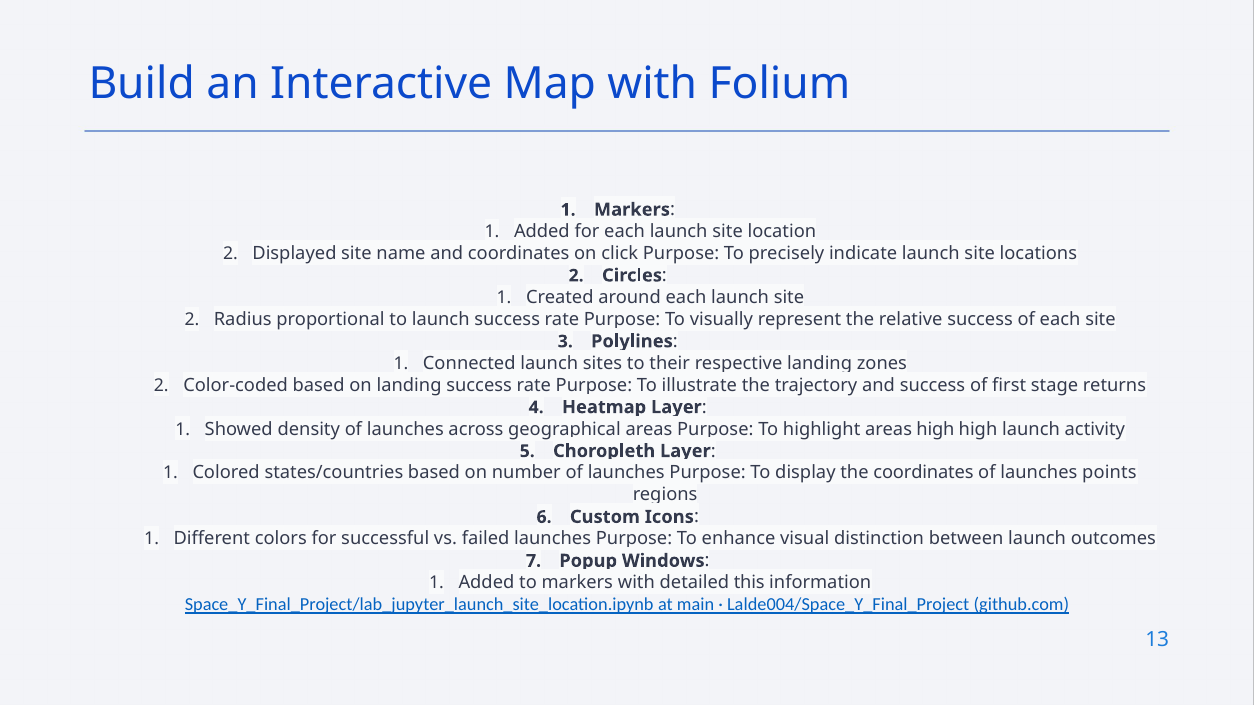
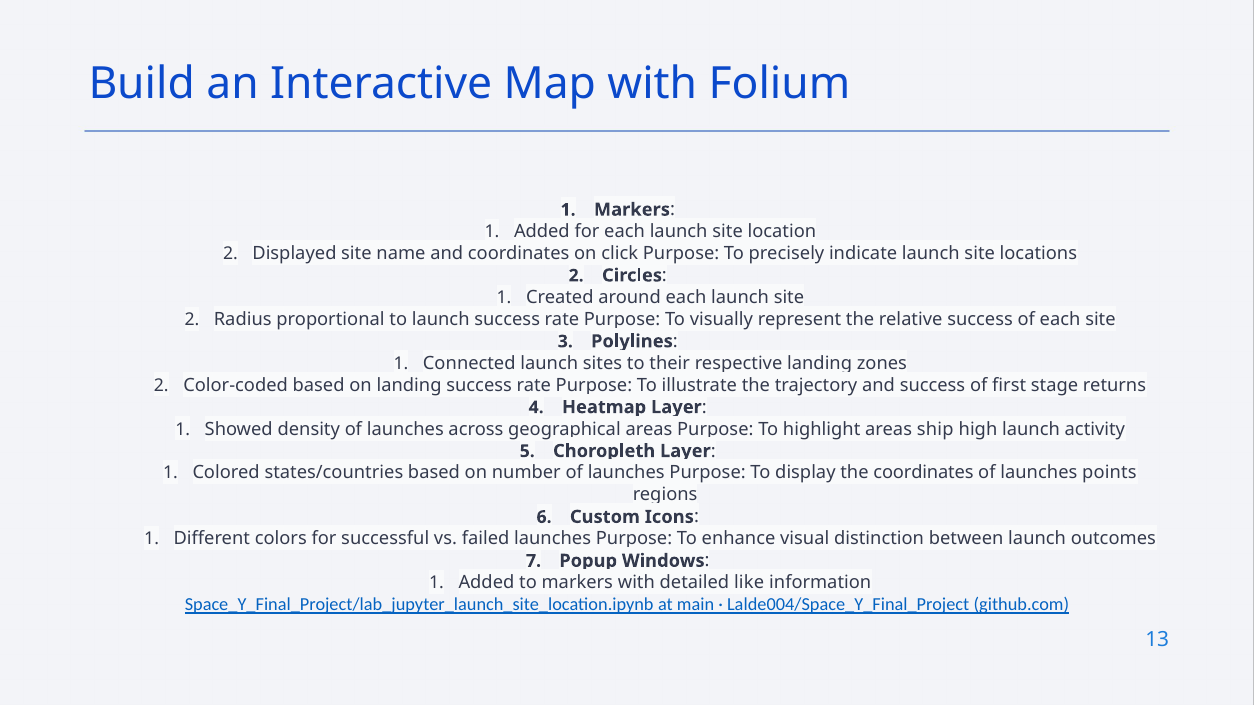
areas high: high -> ship (935, 429)
this: this -> like (749, 583)
